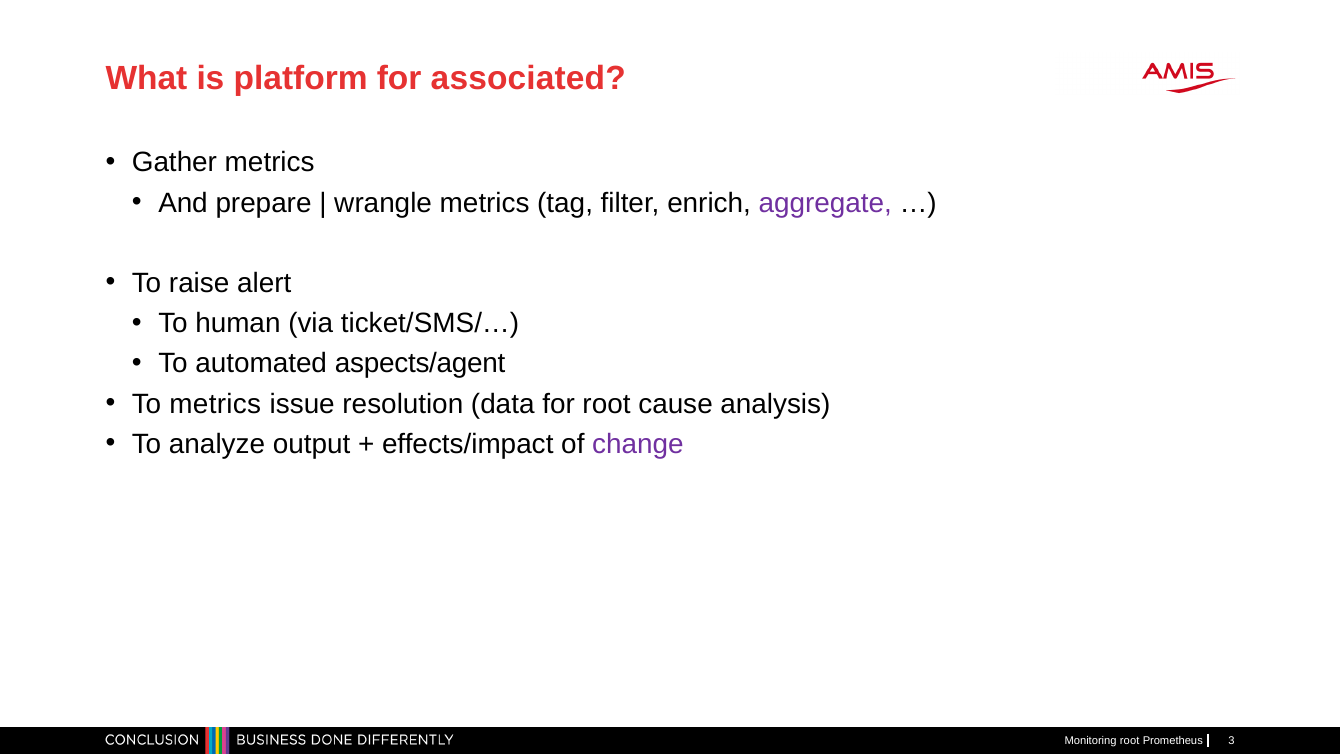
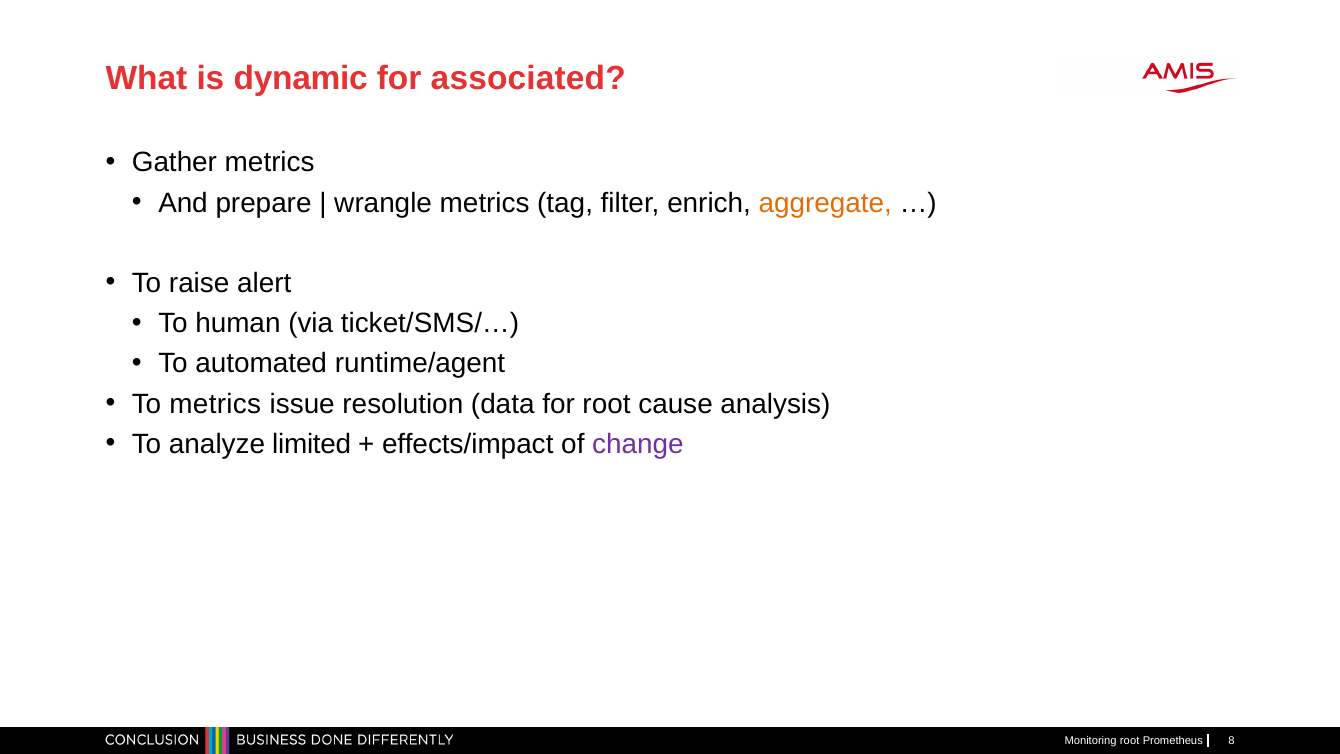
platform: platform -> dynamic (301, 78)
aggregate colour: purple -> orange (825, 203)
aspects/agent: aspects/agent -> runtime/agent (420, 364)
output: output -> limited (312, 444)
3: 3 -> 8 (1232, 741)
